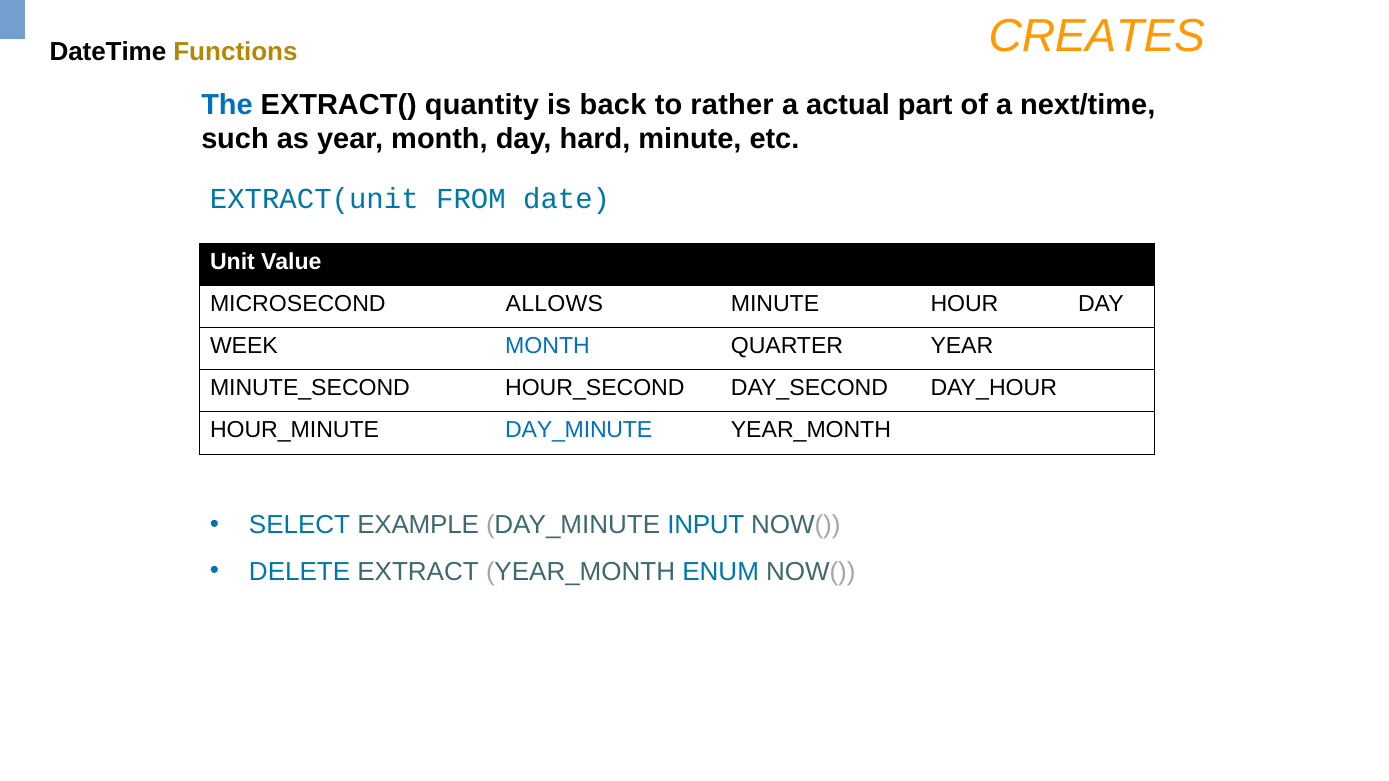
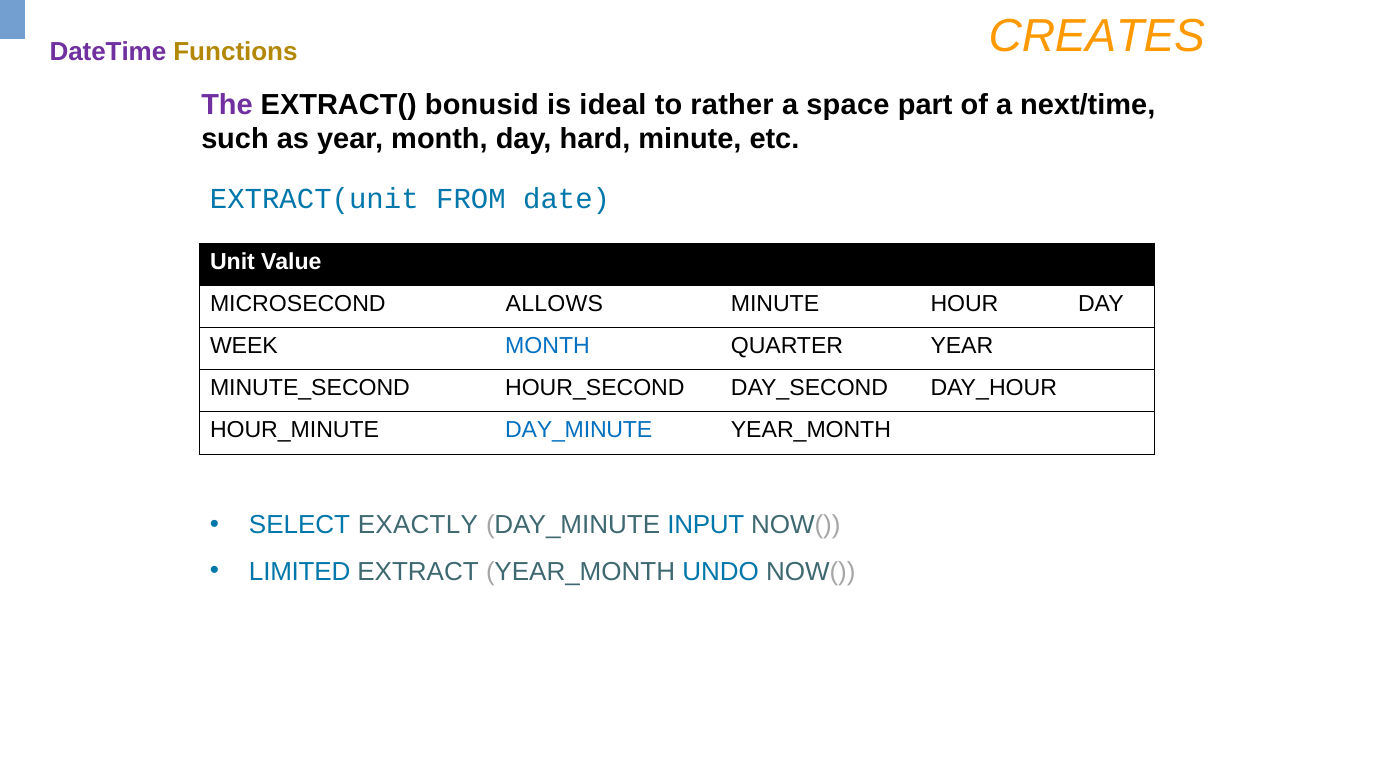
DateTime colour: black -> purple (108, 52)
The colour: blue -> purple (227, 105)
quantity: quantity -> bonusid (482, 105)
back: back -> ideal (613, 105)
actual: actual -> space (848, 105)
EXAMPLE: EXAMPLE -> EXACTLY (418, 525)
DELETE: DELETE -> LIMITED (300, 572)
ENUM: ENUM -> UNDO (721, 572)
